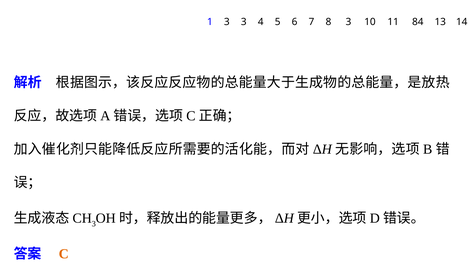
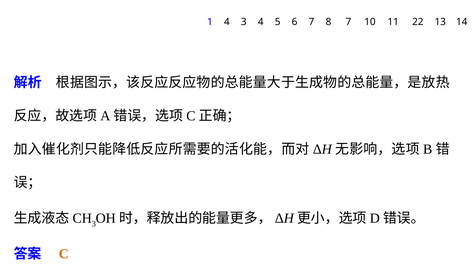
1 3: 3 -> 4 (227, 22)
8 3: 3 -> 7 (348, 22)
84: 84 -> 22 (418, 22)
